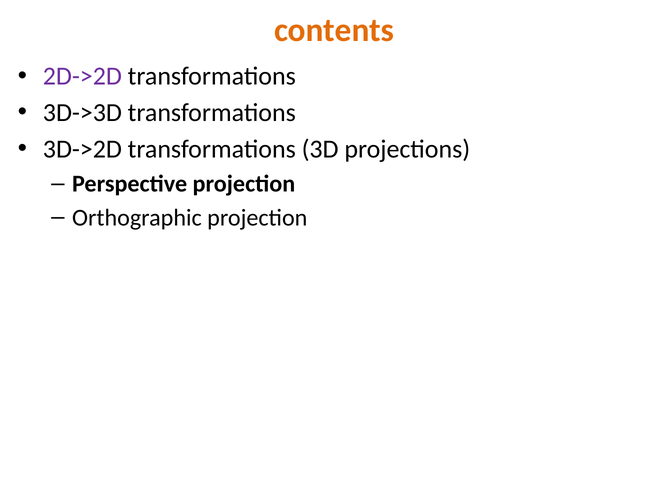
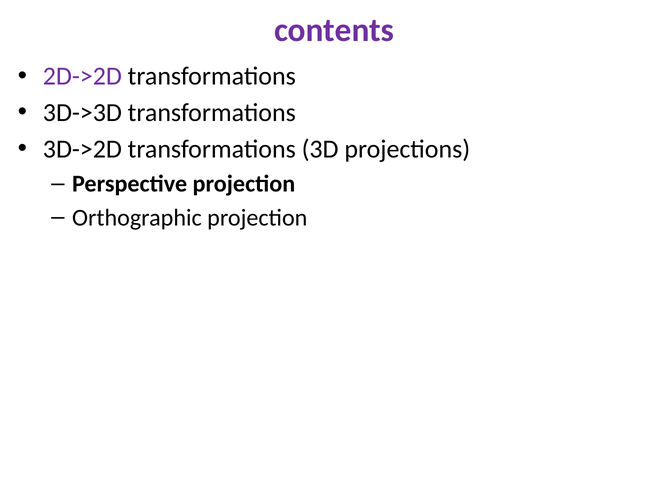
contents colour: orange -> purple (334, 30)
